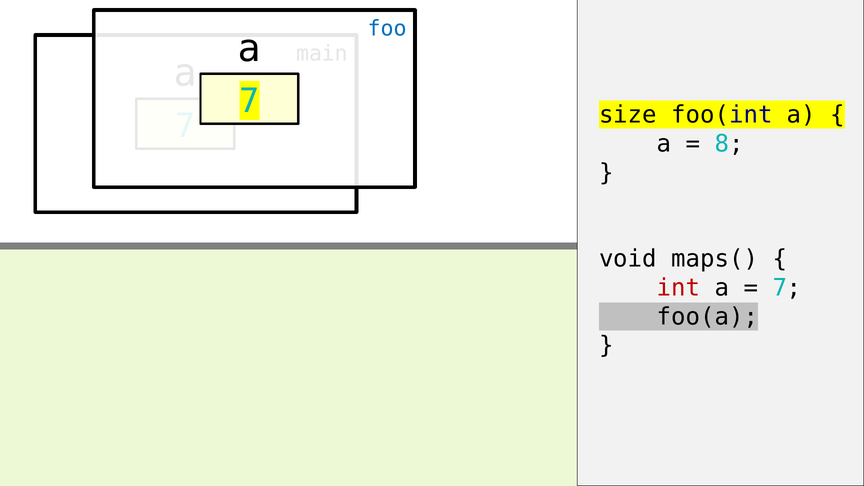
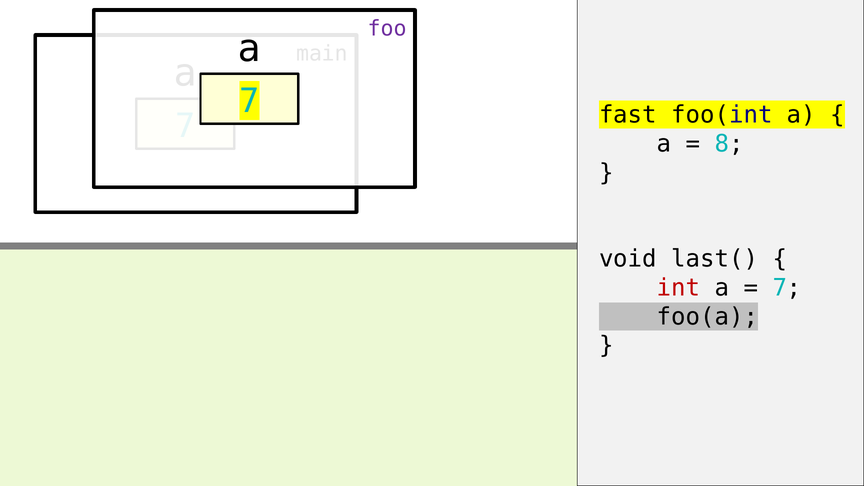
foo colour: blue -> purple (387, 29)
size: size -> fast (628, 115)
maps(: maps( -> last( (715, 259)
